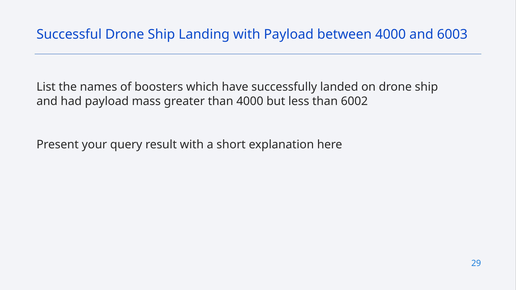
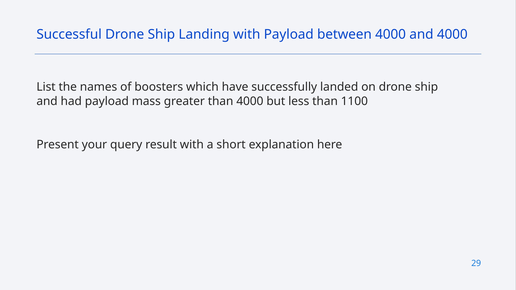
and 6003: 6003 -> 4000 (452, 34)
6002: 6002 -> 1100 (354, 101)
